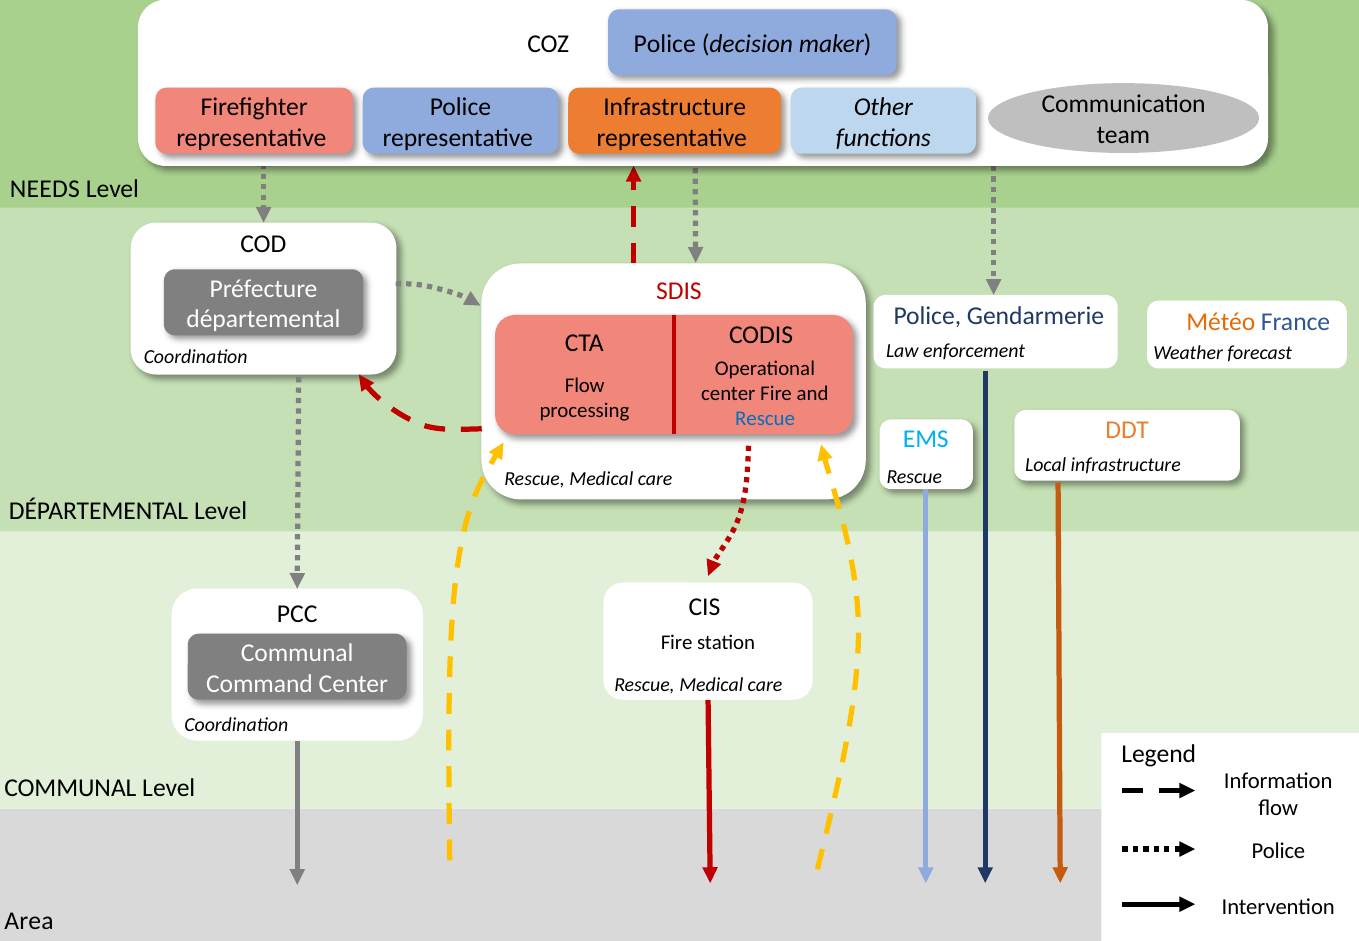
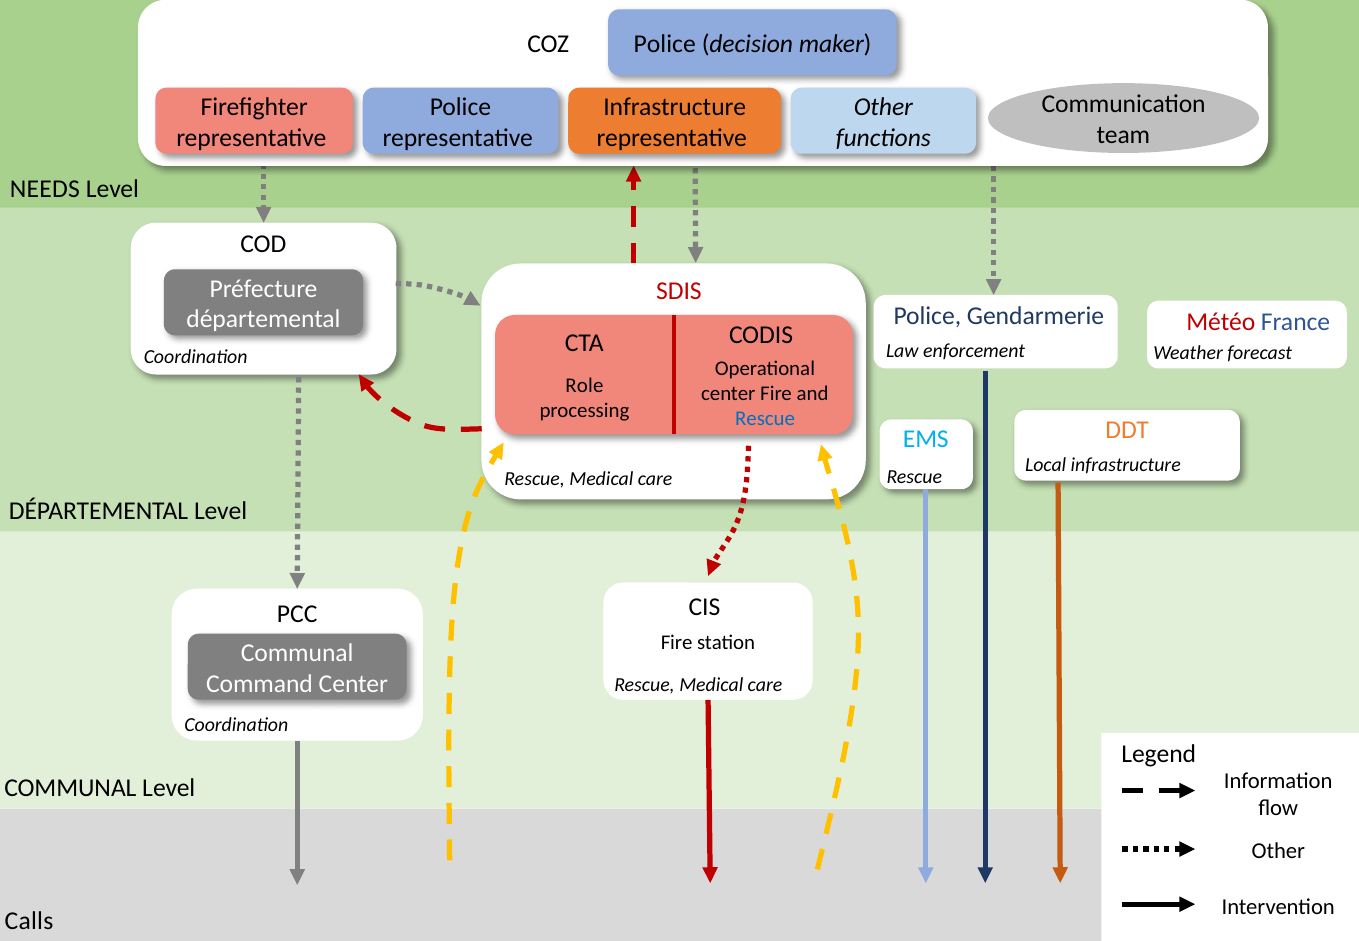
Météo colour: orange -> red (1221, 322)
Flow: Flow -> Role (585, 385)
Police: Police -> Other (1278, 850)
Area: Area -> Calls (29, 920)
